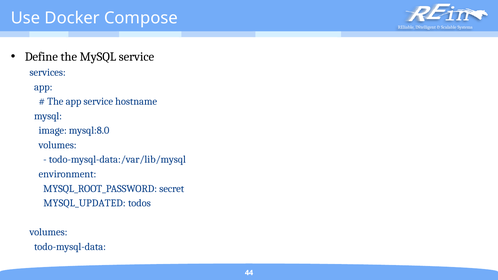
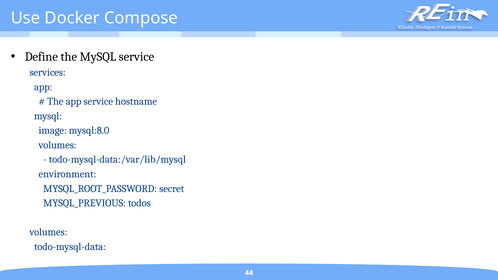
MYSQL_UPDATED: MYSQL_UPDATED -> MYSQL_PREVIOUS (85, 203)
